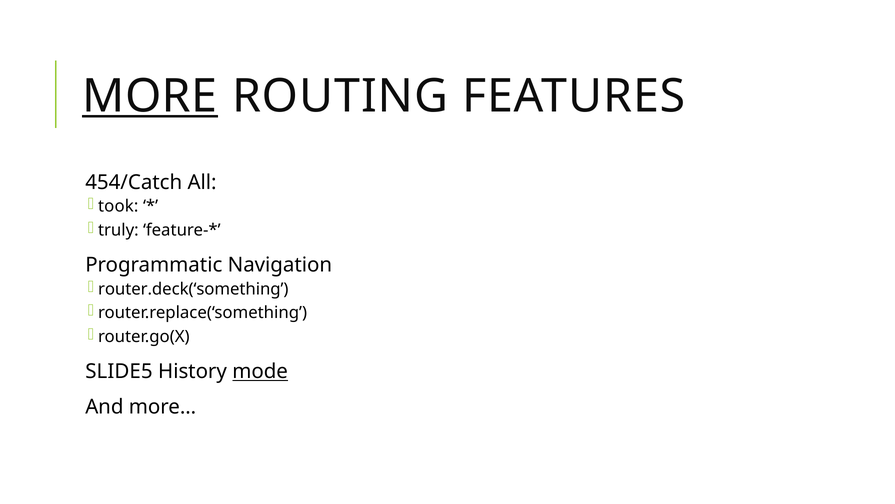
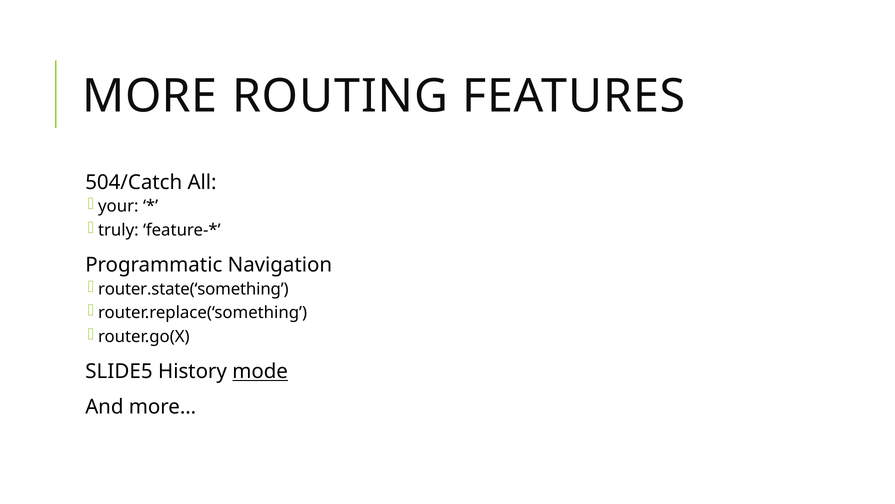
MORE underline: present -> none (150, 96)
454/Catch: 454/Catch -> 504/Catch (134, 182)
took: took -> your (118, 206)
router.deck(‘something: router.deck(‘something -> router.state(‘something (193, 289)
